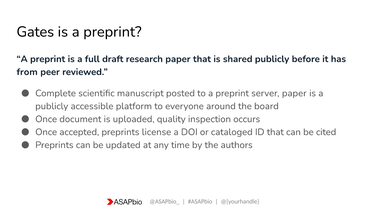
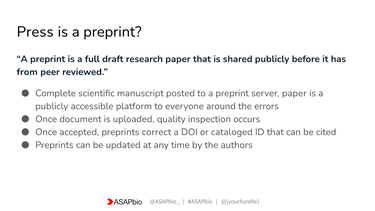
Gates: Gates -> Press (35, 32)
board: board -> errors (266, 106)
license: license -> correct (156, 132)
